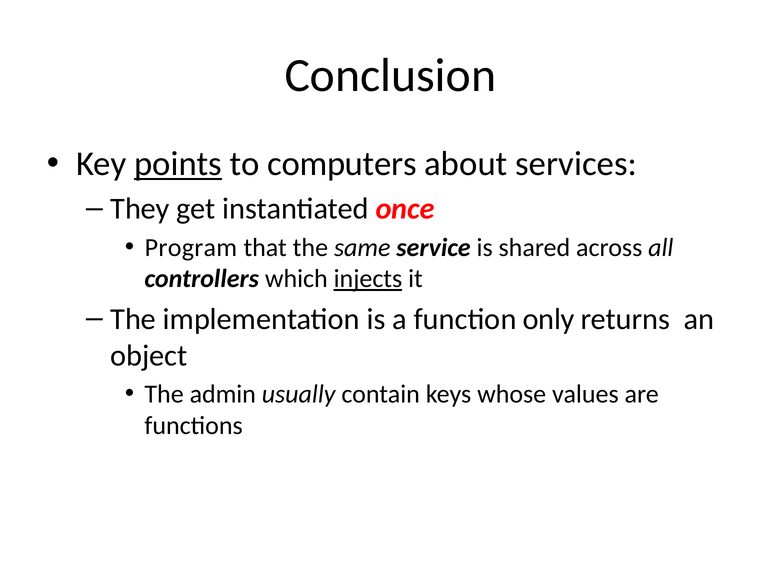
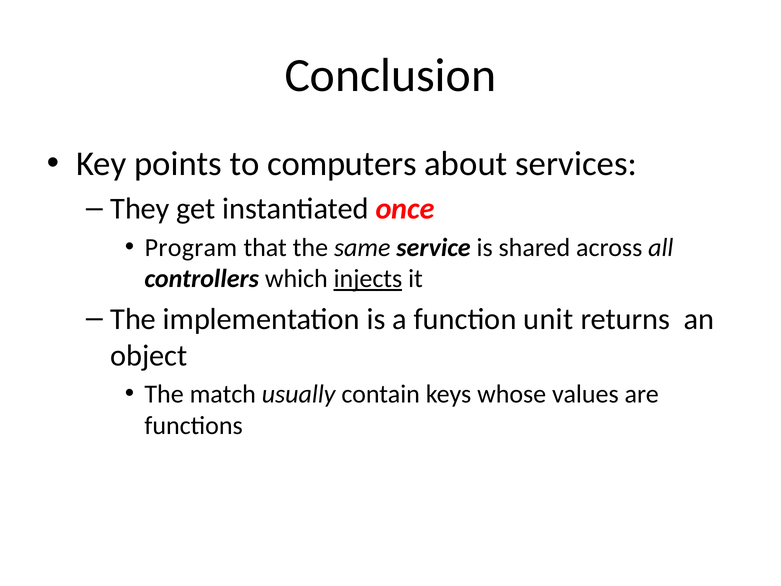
points underline: present -> none (178, 164)
only: only -> unit (548, 319)
admin: admin -> match (223, 394)
